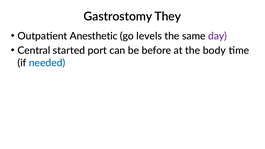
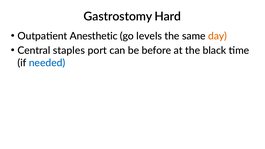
They: They -> Hard (168, 16)
day colour: purple -> orange (218, 36)
started: started -> staples (69, 51)
body: body -> black (214, 51)
